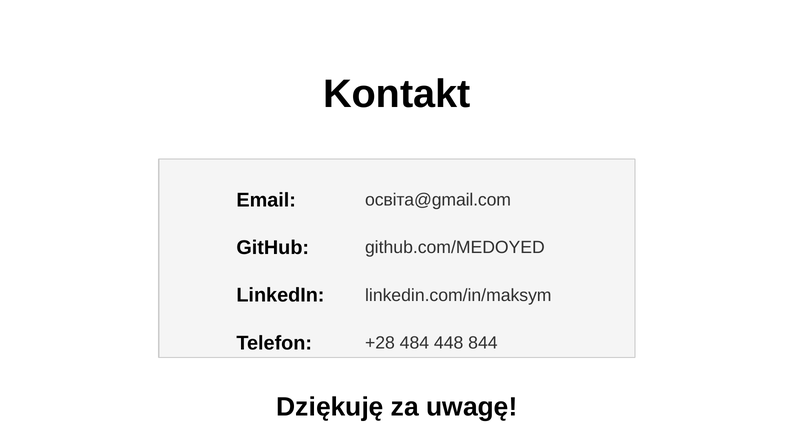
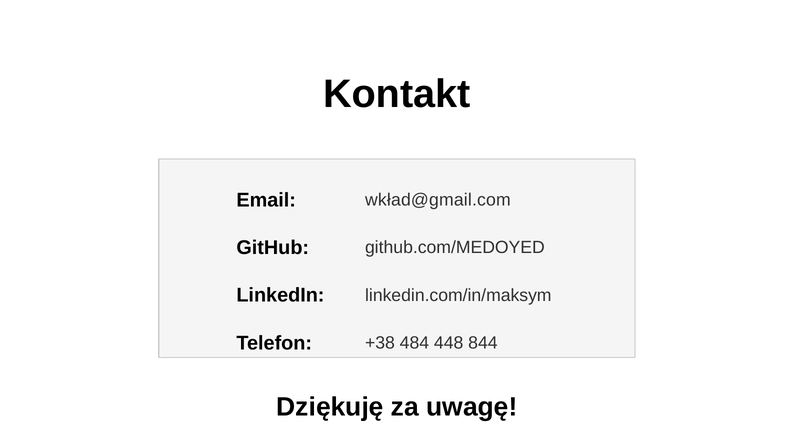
освіта@gmail.com: освіта@gmail.com -> wkład@gmail.com (438, 200)
+28: +28 -> +38 (380, 343)
